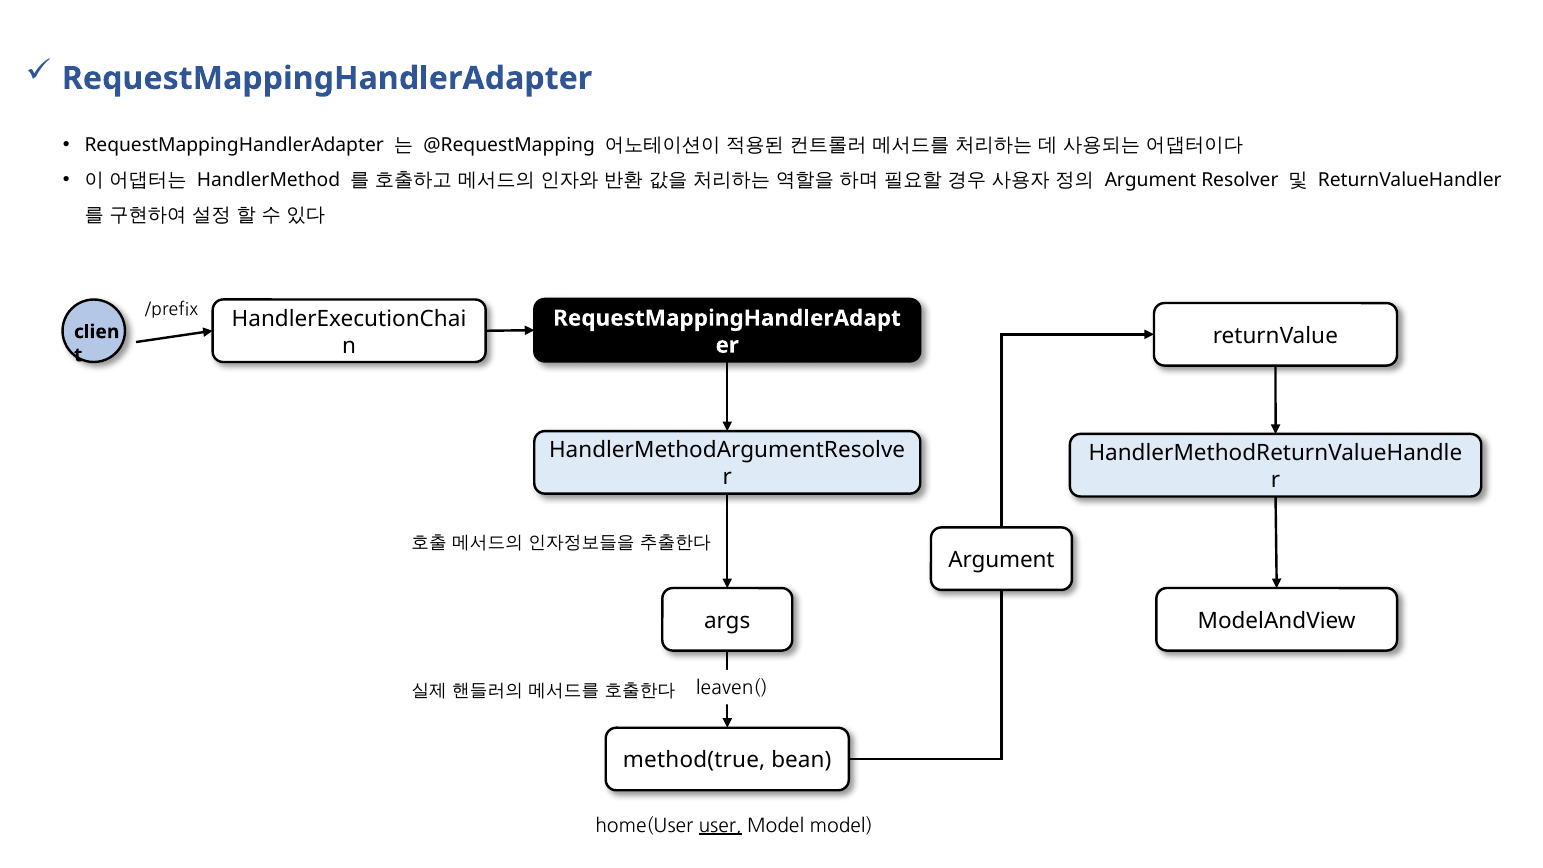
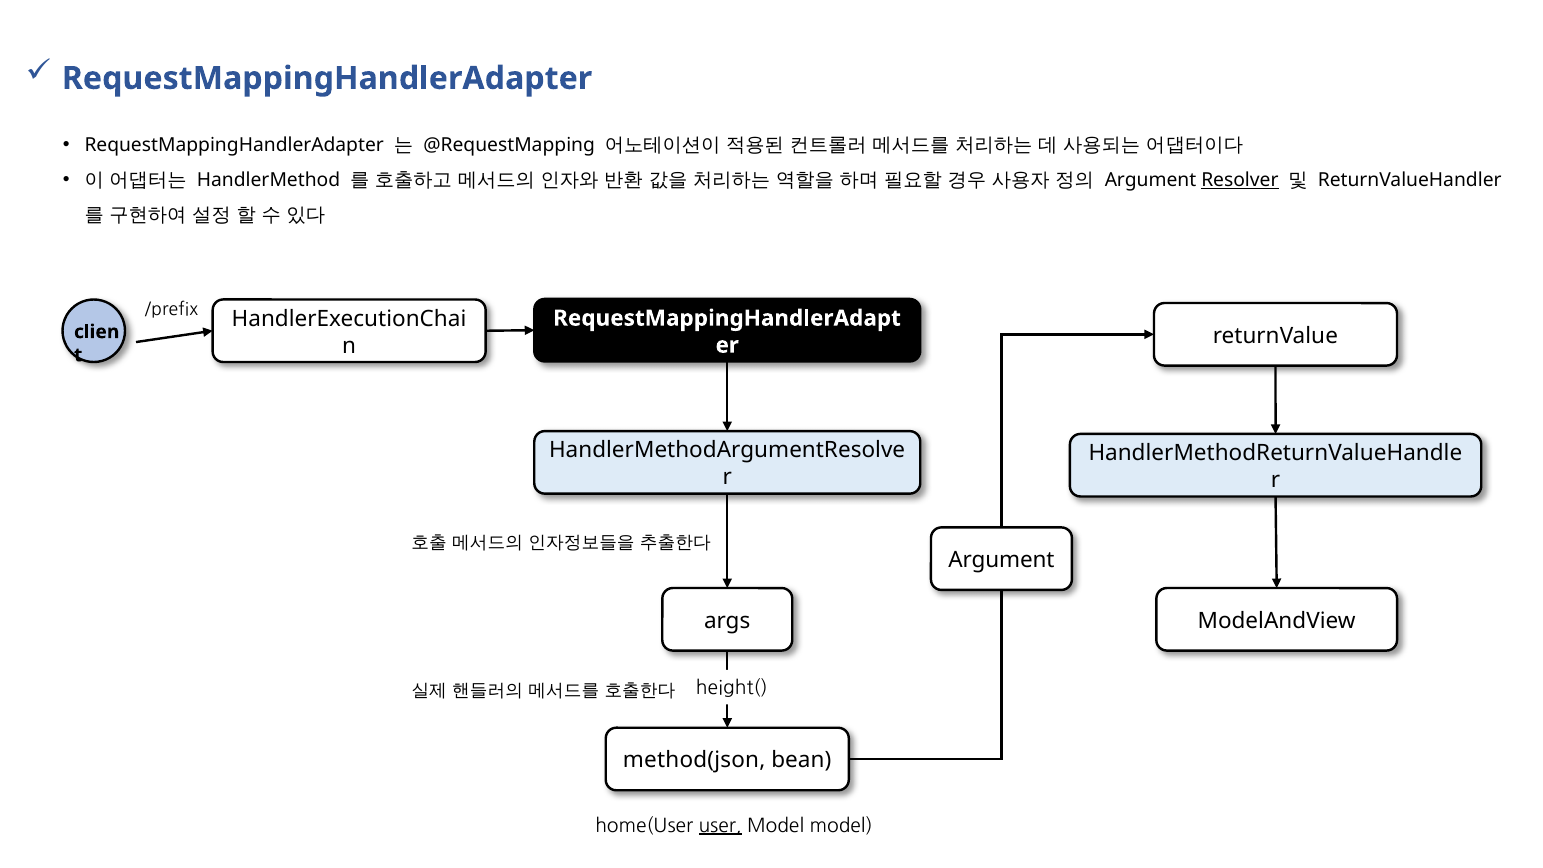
Resolver underline: none -> present (1240, 180)
leaven(: leaven( -> height( (732, 688)
method(true: method(true -> method(json (694, 760)
